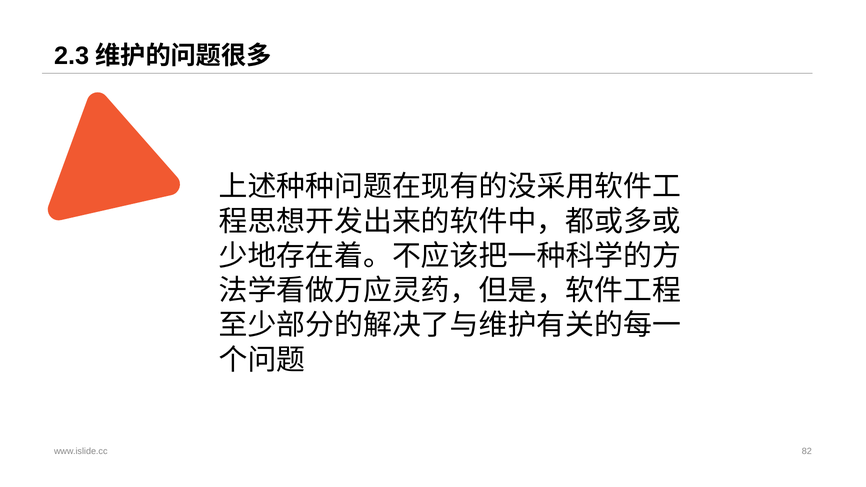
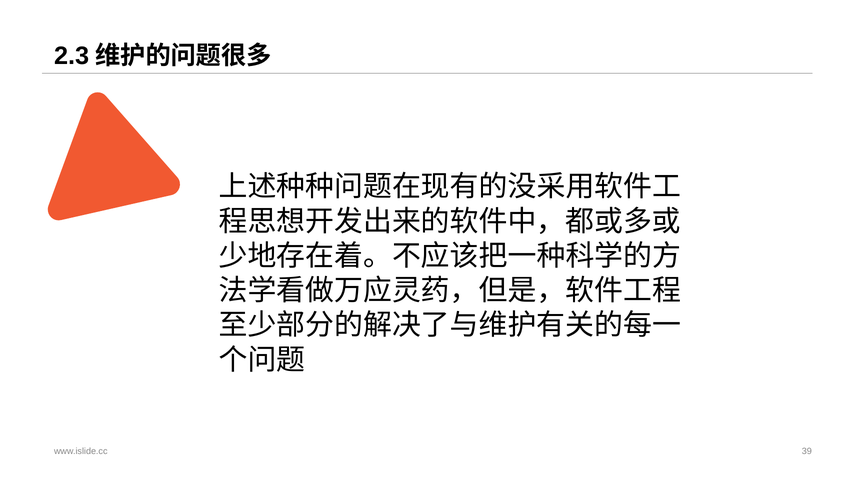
82: 82 -> 39 (807, 451)
